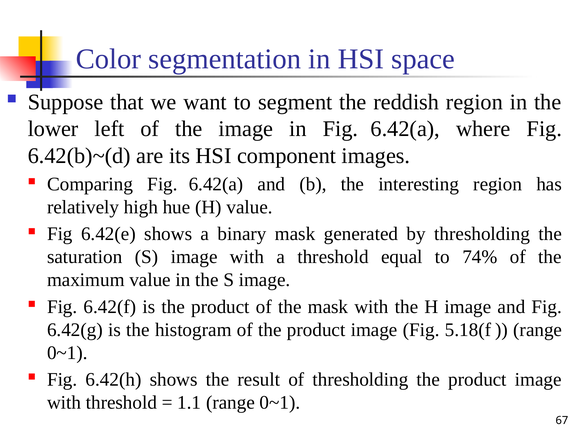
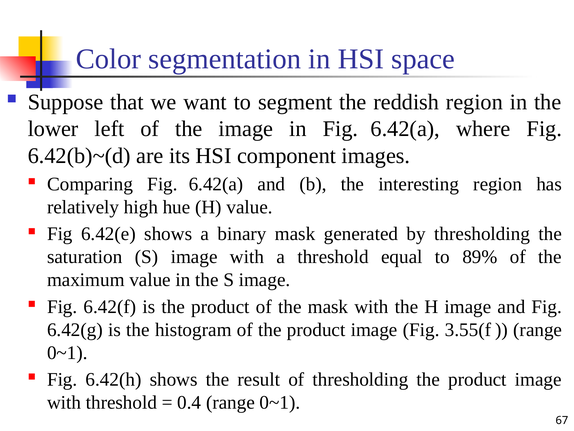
74%: 74% -> 89% (480, 257)
5.18(f: 5.18(f -> 3.55(f (468, 329)
1.1: 1.1 -> 0.4 (189, 402)
